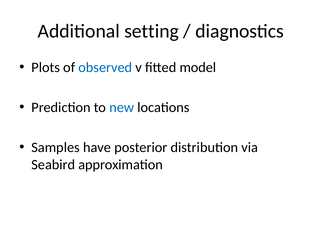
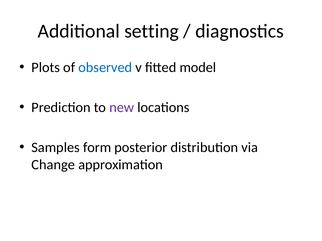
new colour: blue -> purple (122, 108)
have: have -> form (97, 148)
Seabird: Seabird -> Change (53, 165)
